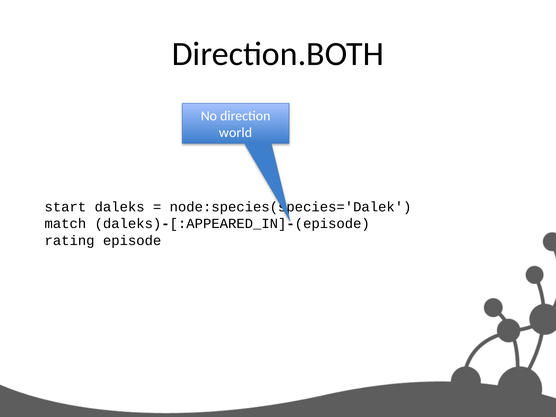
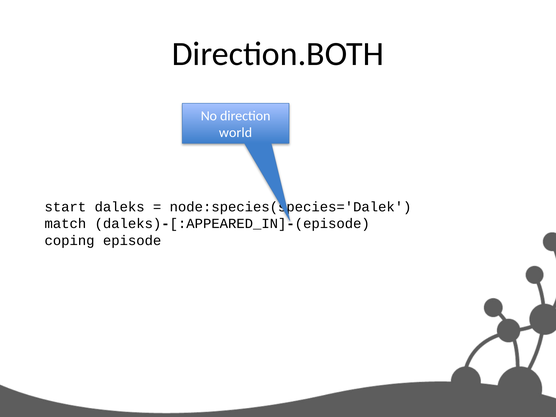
rating: rating -> coping (70, 240)
